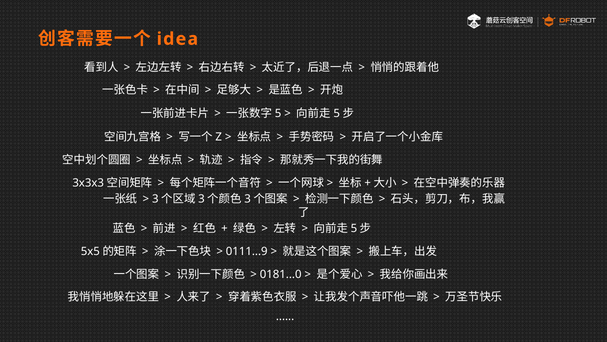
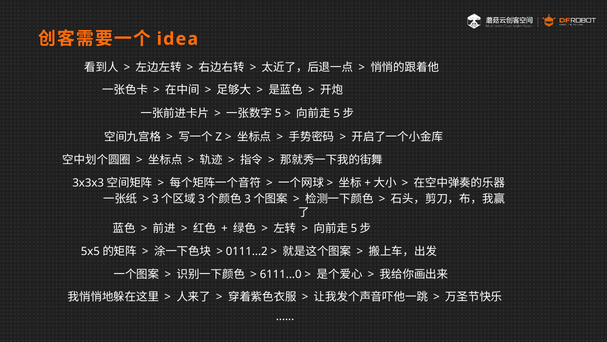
0111...9: 0111...9 -> 0111...2 (247, 252)
0181...0: 0181...0 -> 6111...0 (281, 274)
